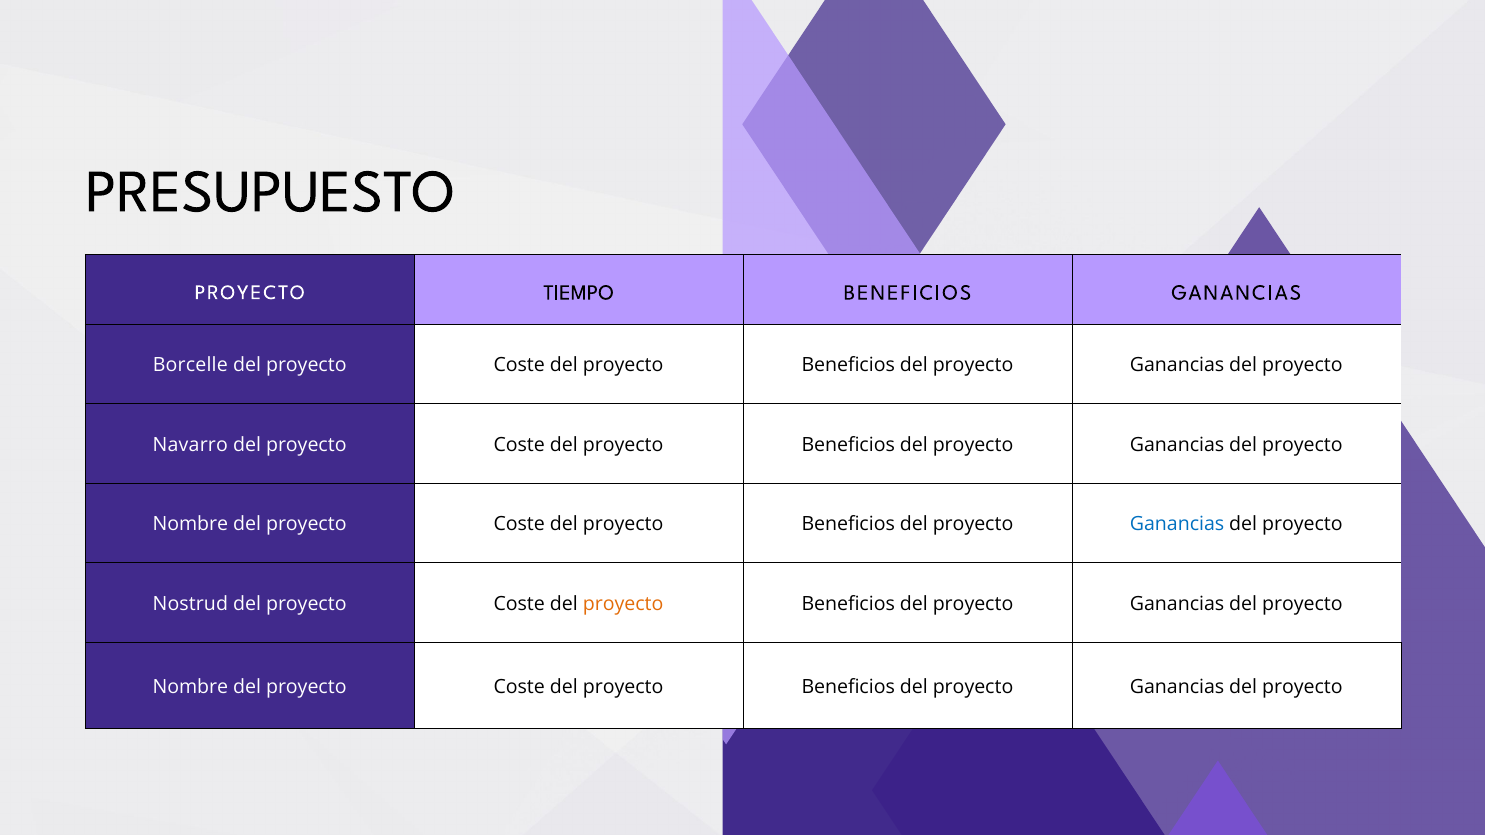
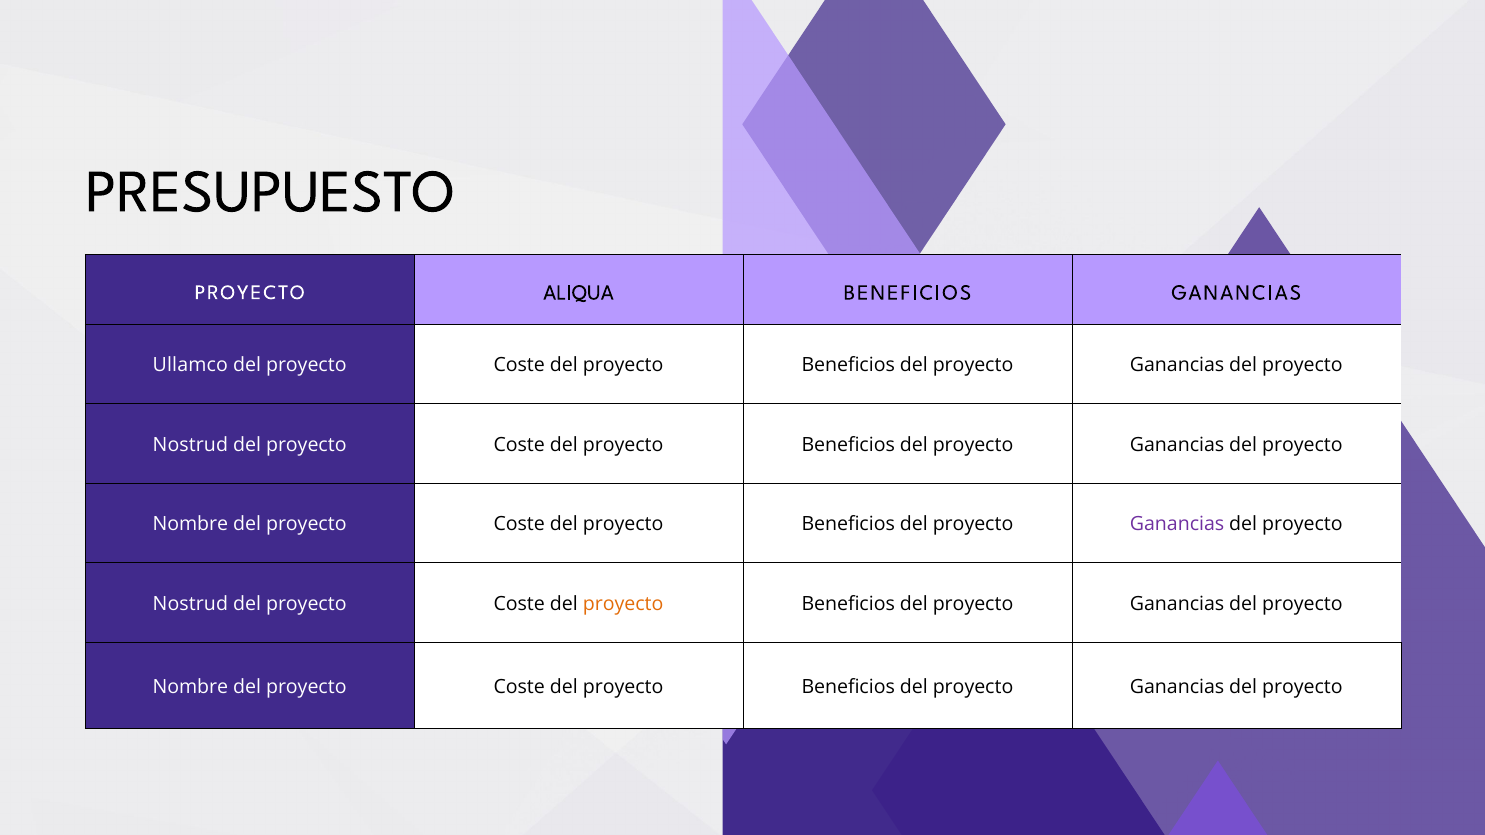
TIEMPO: TIEMPO -> ALIQUA (579, 293)
Borcelle: Borcelle -> Ullamco (190, 366)
Navarro: Navarro -> Nostrud (190, 445)
Ganancias colour: blue -> purple (1177, 525)
